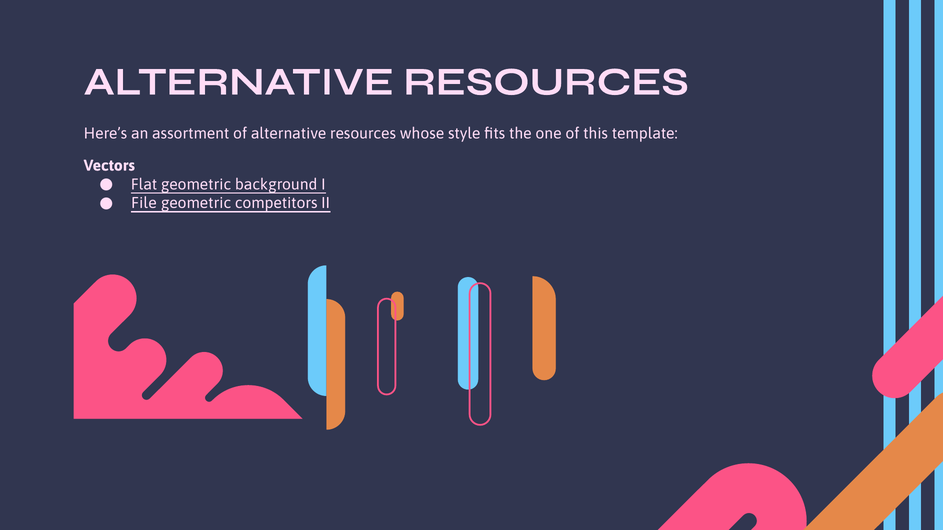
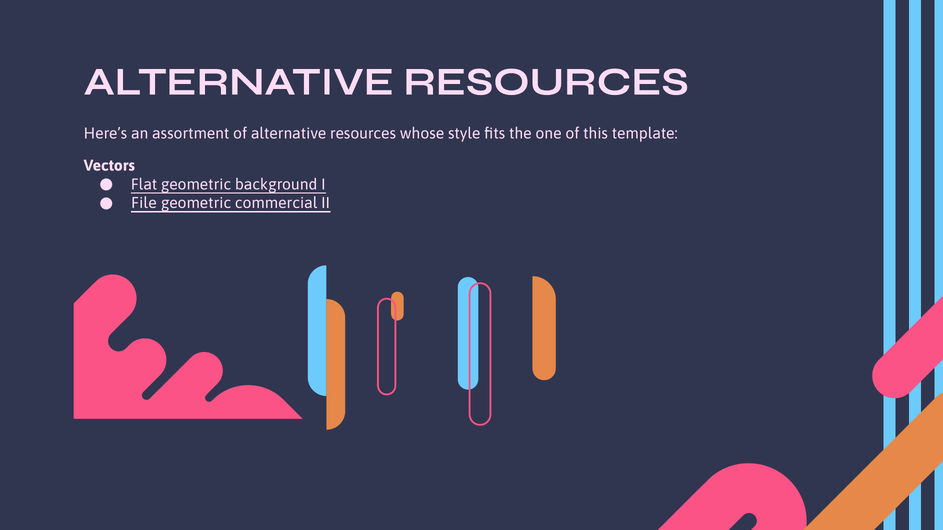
competitors: competitors -> commercial (276, 203)
